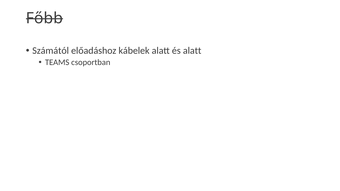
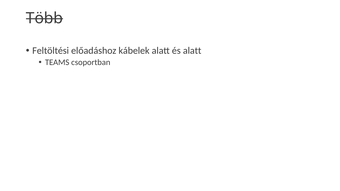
Főbb: Főbb -> Több (44, 18)
Számától: Számától -> Feltöltési (51, 51)
